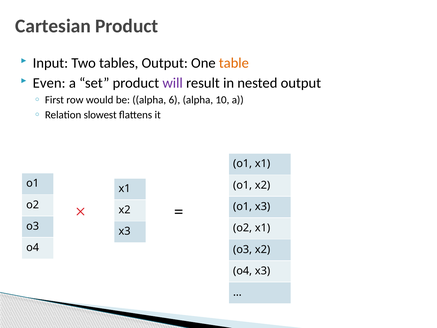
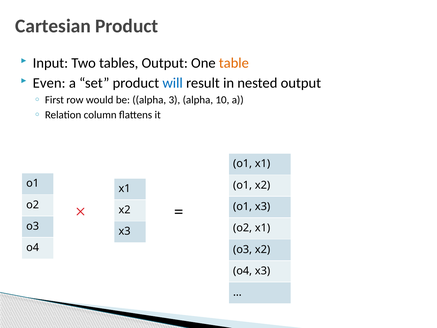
will colour: purple -> blue (173, 83)
6: 6 -> 3 (174, 100)
slowest: slowest -> column (100, 115)
